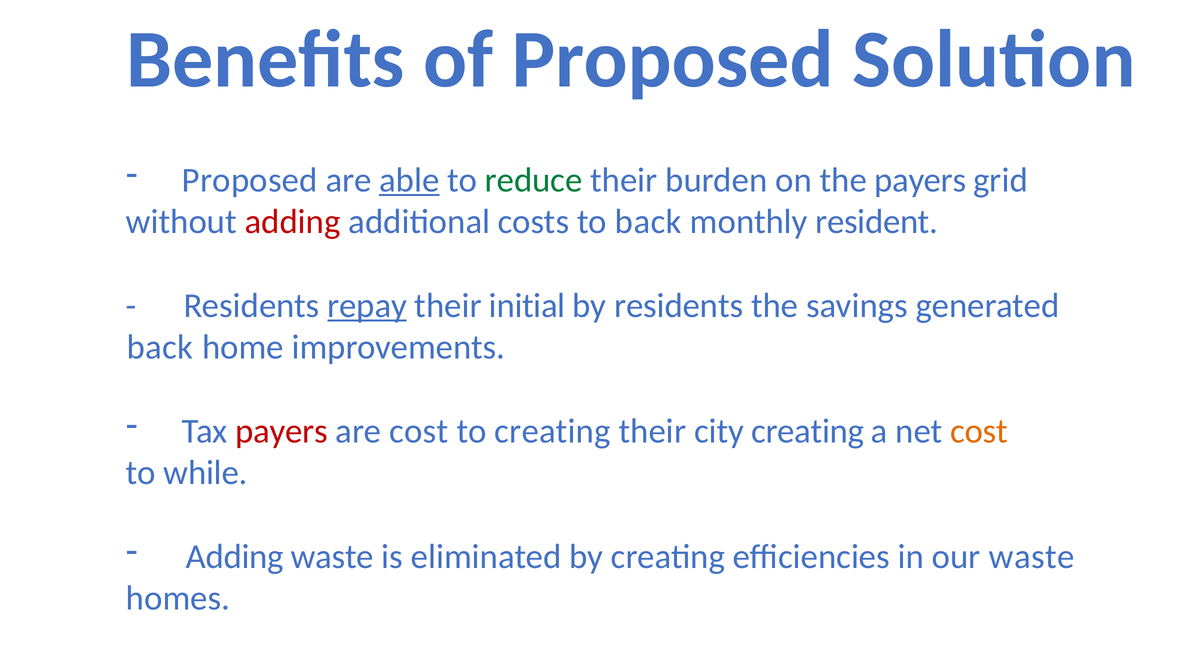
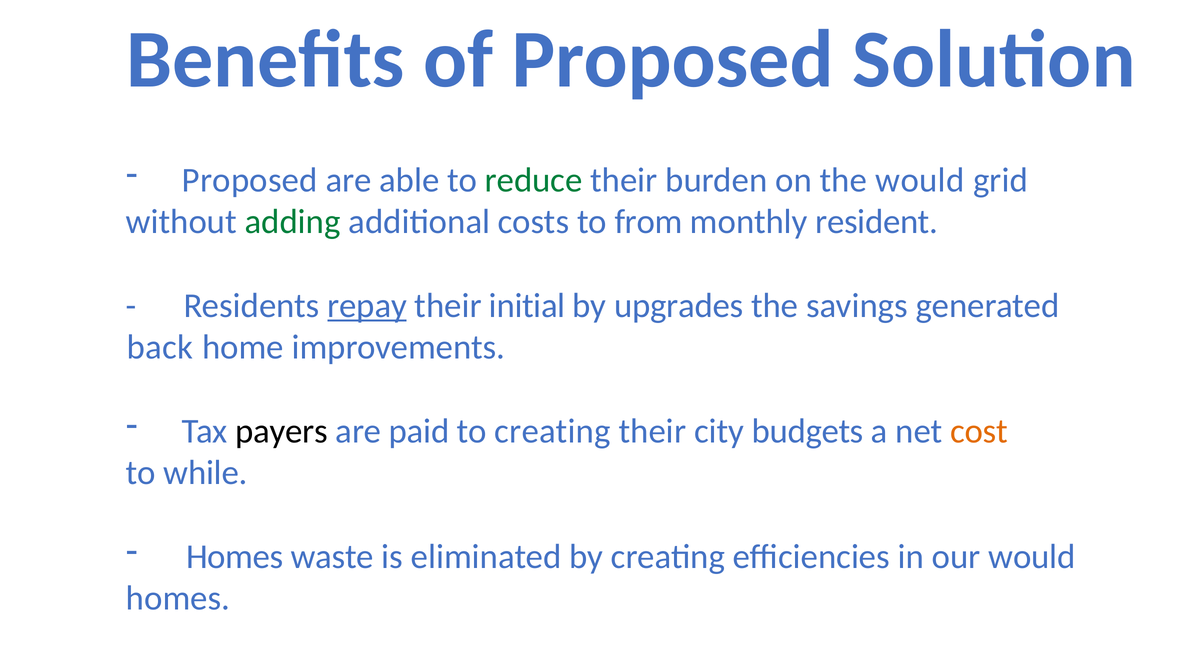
able underline: present -> none (409, 180)
the payers: payers -> would (920, 180)
adding colour: red -> green (293, 222)
to back: back -> from (649, 222)
by residents: residents -> upgrades (679, 306)
payers colour: red -> black (282, 431)
are cost: cost -> paid (419, 431)
city creating: creating -> budgets (808, 431)
Adding: Adding -> Homes (235, 557)
our waste: waste -> would (1032, 557)
